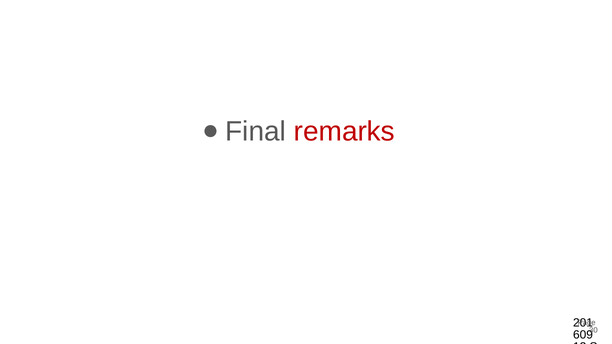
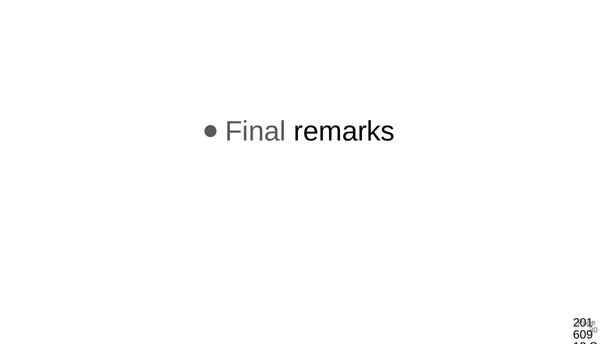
remarks colour: red -> black (344, 132)
